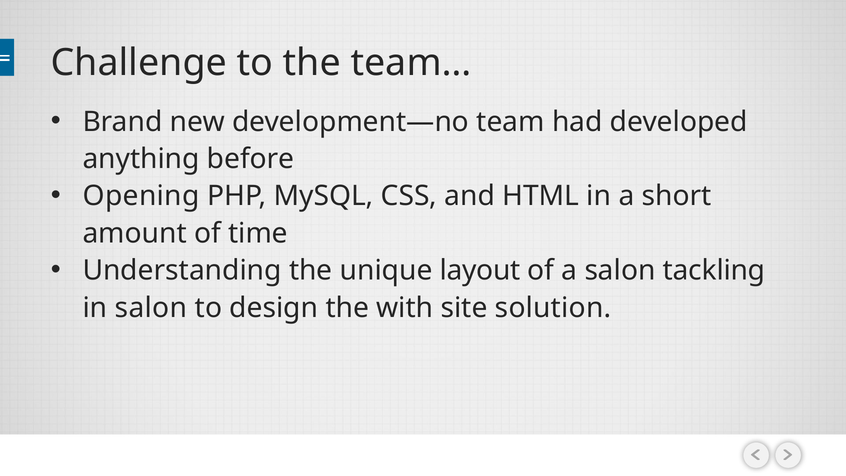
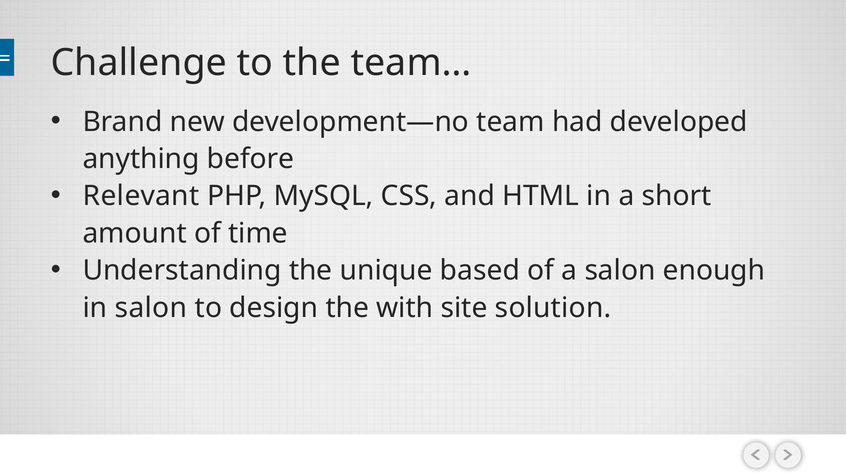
Opening: Opening -> Relevant (141, 196)
layout: layout -> based (480, 271)
tackling: tackling -> enough (714, 271)
